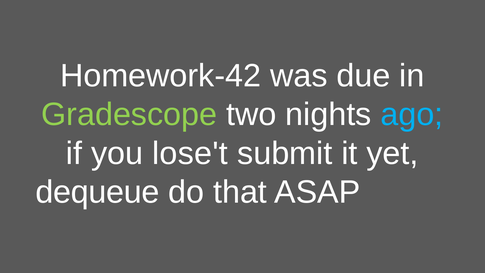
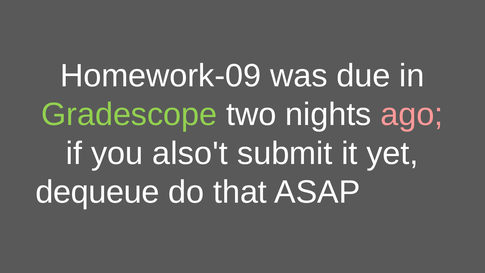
Homework-42: Homework-42 -> Homework-09 (161, 76)
ago colour: light blue -> pink (412, 115)
lose't: lose't -> also't (190, 153)
